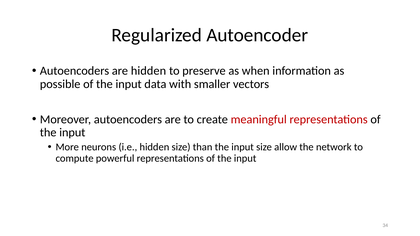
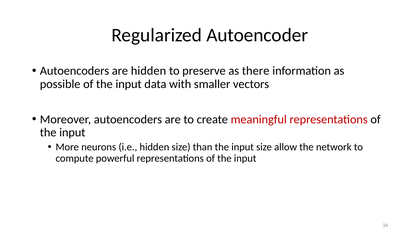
when: when -> there (256, 71)
